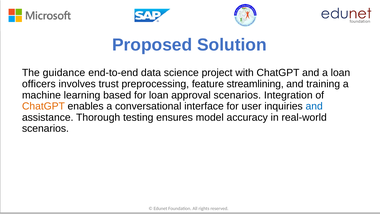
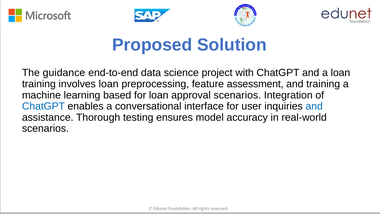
officers: officers -> training (39, 84)
involves trust: trust -> loan (109, 84)
streamlining: streamlining -> assessment (255, 84)
ChatGPT colour: orange -> blue (43, 106)
